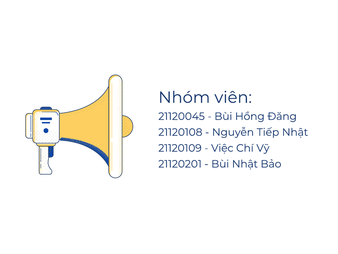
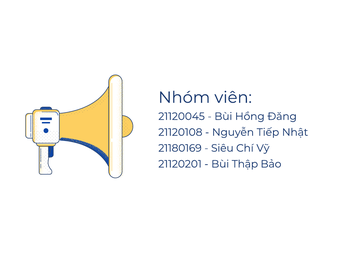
21120109: 21120109 -> 21180169 (180, 148)
Việc: Việc -> Siêu (222, 148)
Bùi Nhật: Nhật -> Thập (245, 164)
